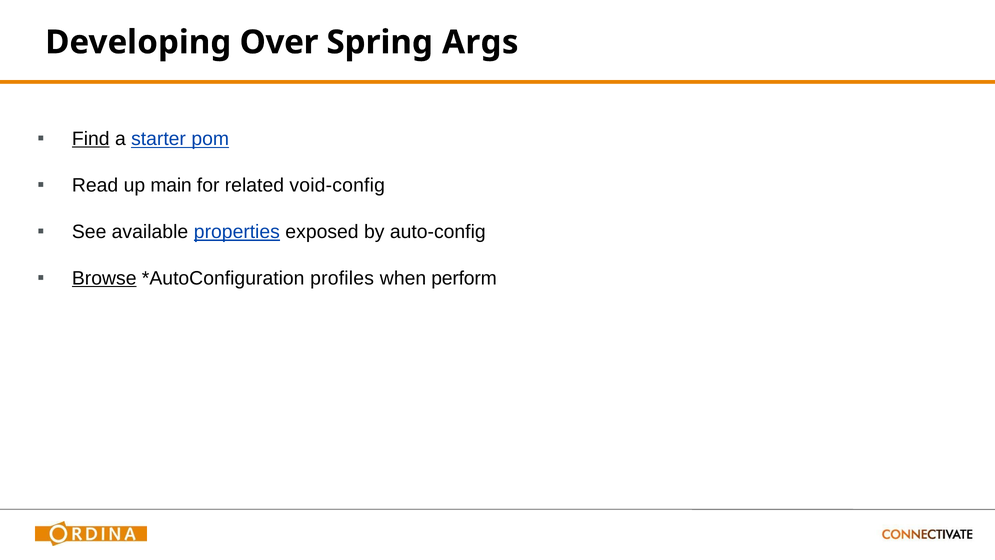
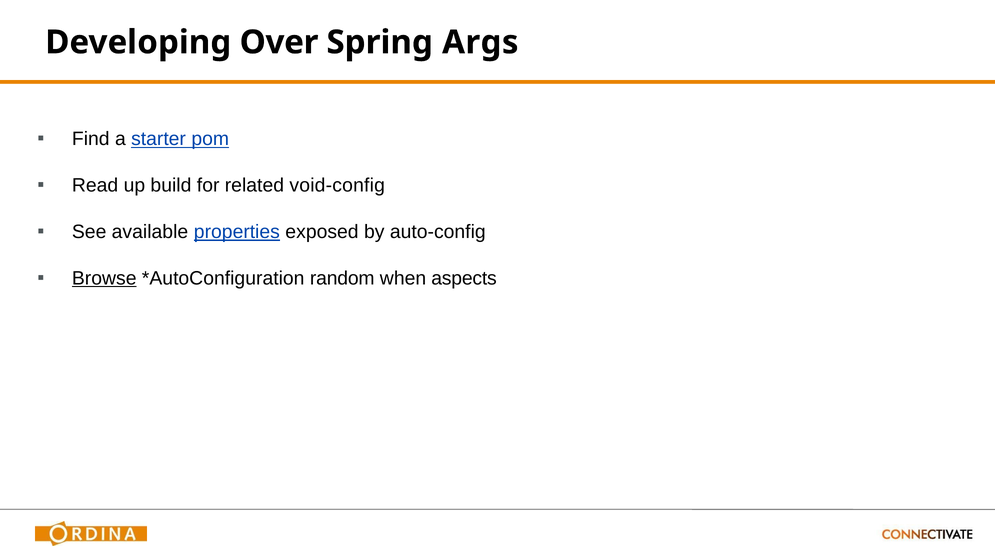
Find underline: present -> none (91, 139)
main: main -> build (171, 185)
profiles: profiles -> random (342, 278)
perform: perform -> aspects (464, 278)
